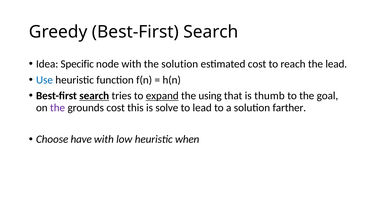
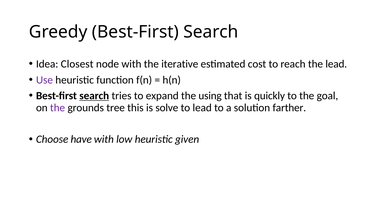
Specific: Specific -> Closest (77, 64)
the solution: solution -> iterative (180, 64)
Use colour: blue -> purple (44, 80)
expand underline: present -> none (162, 96)
thumb: thumb -> quickly (270, 96)
grounds cost: cost -> tree (116, 108)
when: when -> given (187, 139)
